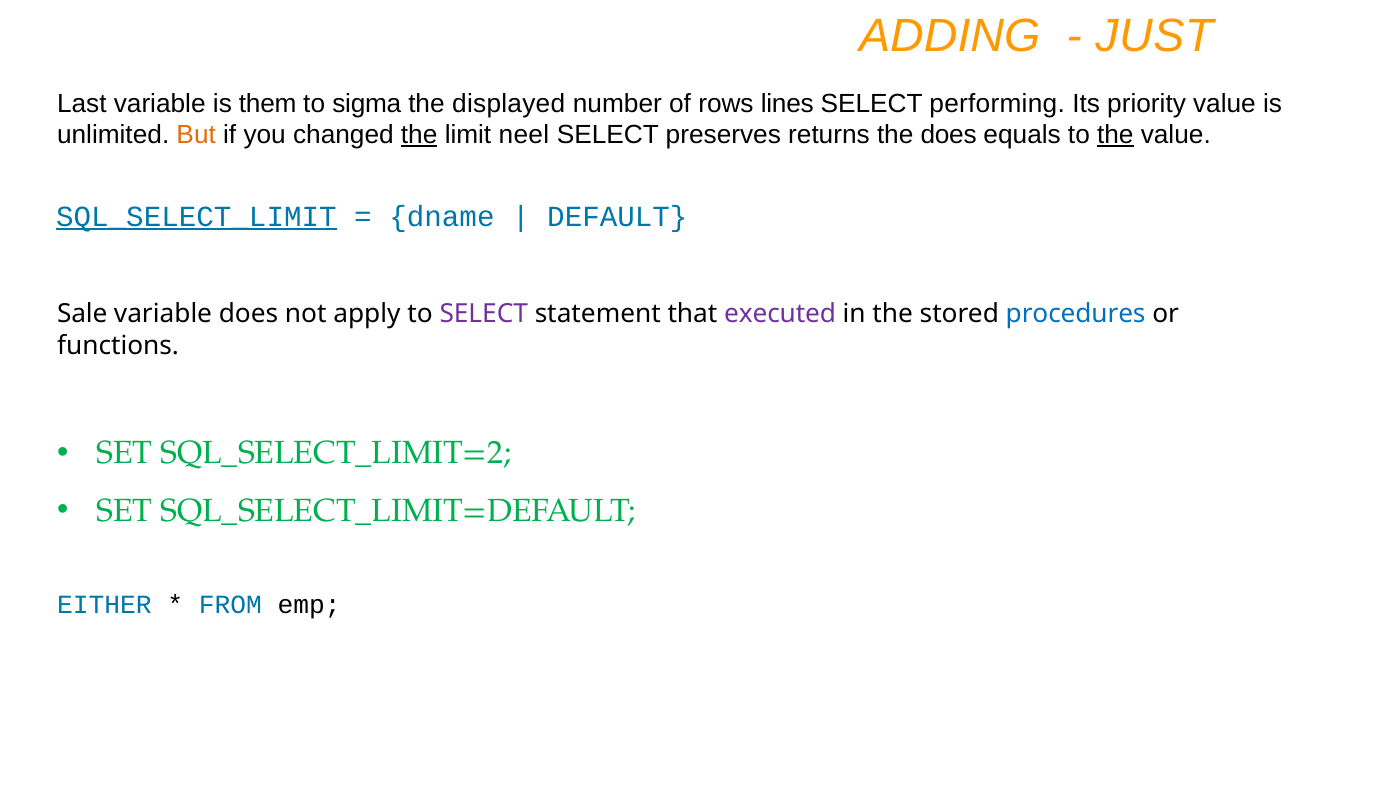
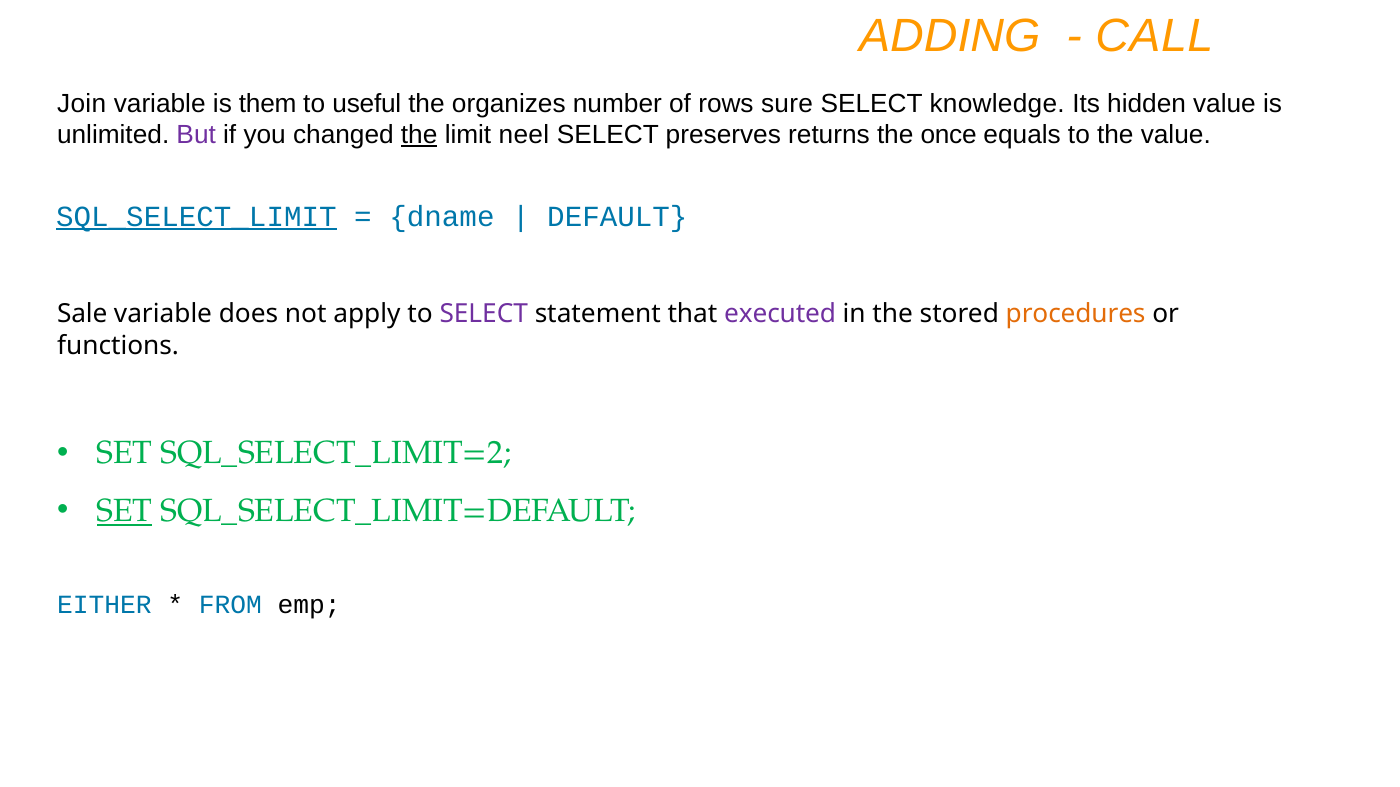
JUST: JUST -> CALL (1154, 36)
Last: Last -> Join (82, 103)
sigma: sigma -> useful (367, 103)
displayed: displayed -> organizes (509, 103)
lines: lines -> sure (787, 103)
performing: performing -> knowledge (997, 103)
priority: priority -> hidden (1147, 103)
But colour: orange -> purple (196, 135)
the does: does -> once (949, 135)
the underline: present -> none (1115, 135)
procedures colour: blue -> orange (1076, 314)
SET underline: none -> present (125, 511)
